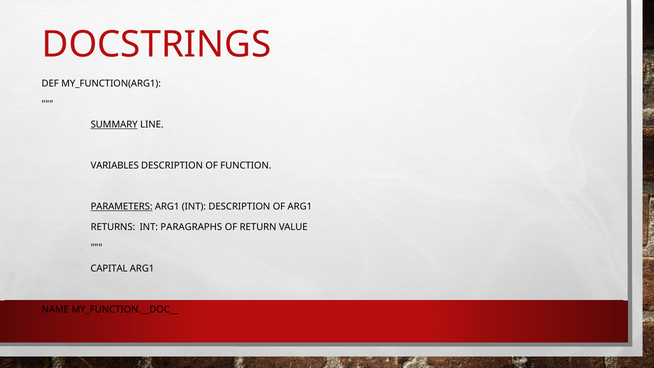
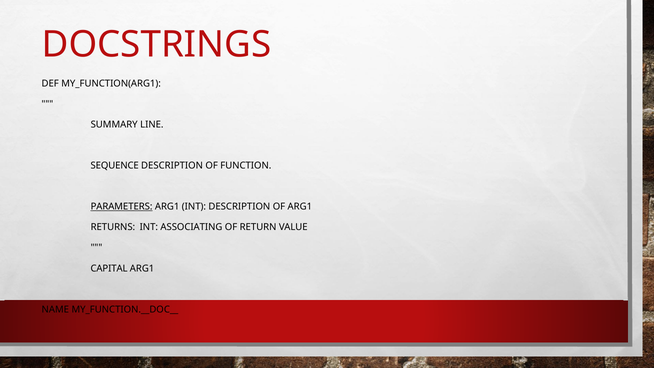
SUMMARY underline: present -> none (114, 124)
VARIABLES: VARIABLES -> SEQUENCE (115, 166)
PARAGRAPHS: PARAGRAPHS -> ASSOCIATING (191, 227)
